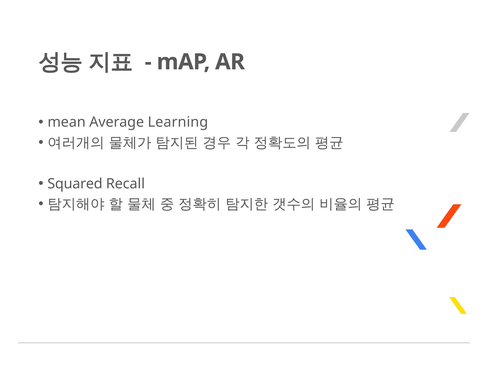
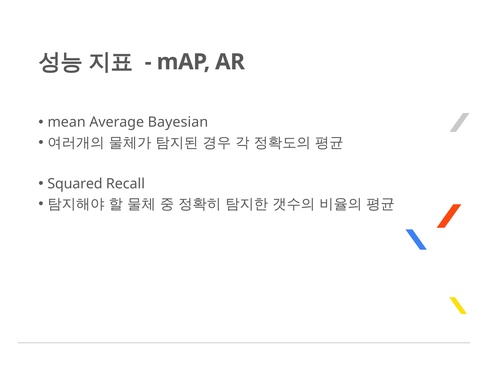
Learning: Learning -> Bayesian (178, 122)
